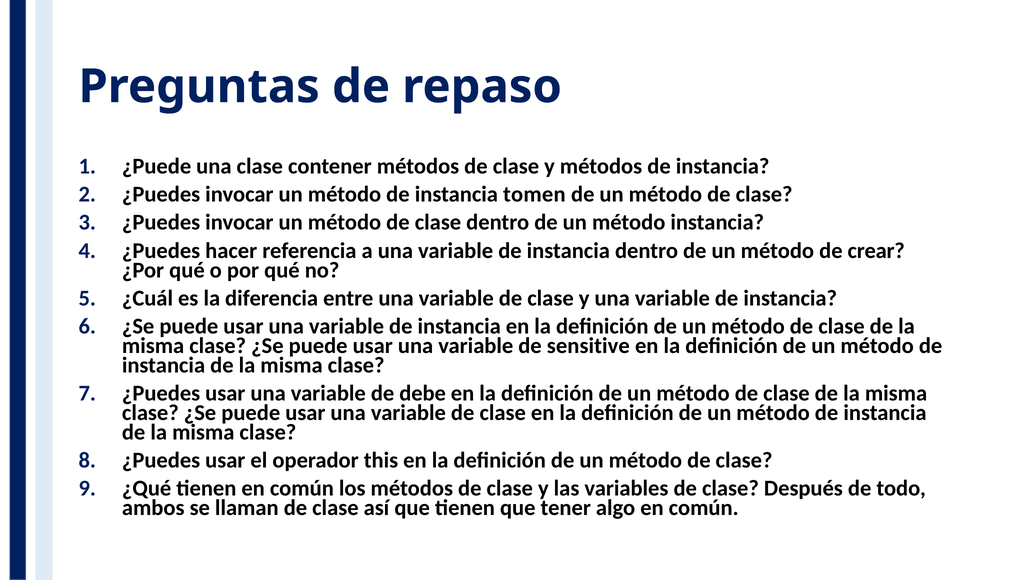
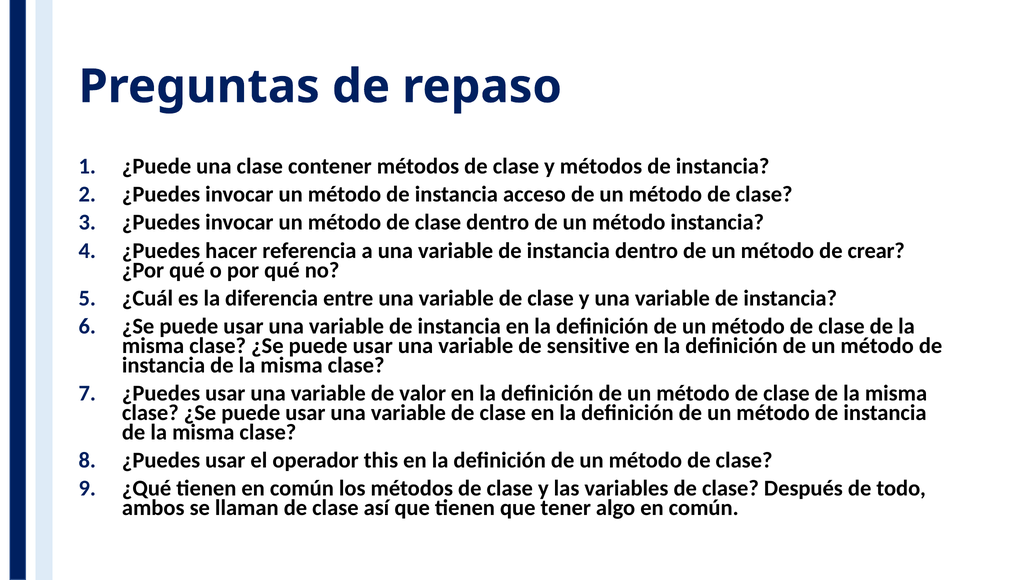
tomen: tomen -> acceso (534, 194)
debe: debe -> valor (423, 393)
